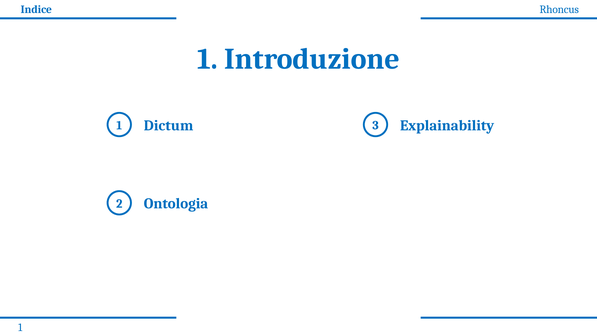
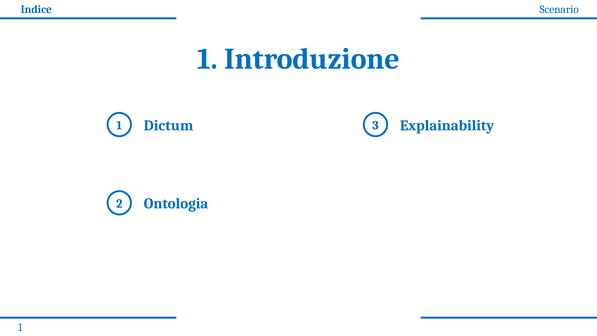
Rhoncus: Rhoncus -> Scenario (559, 9)
